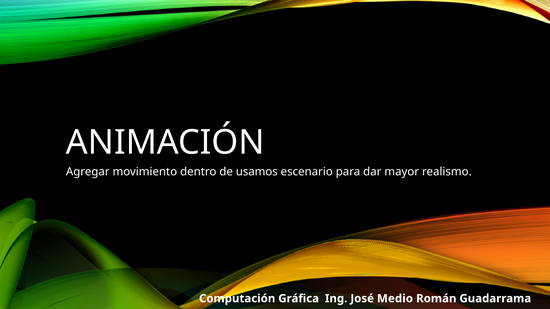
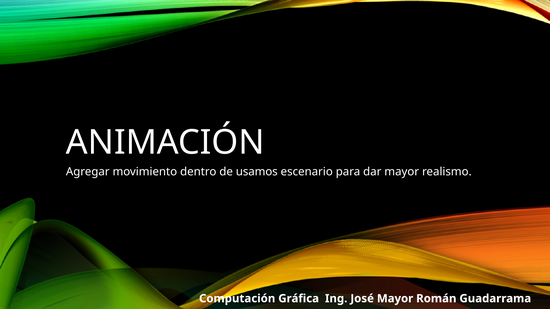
José Medio: Medio -> Mayor (395, 299)
